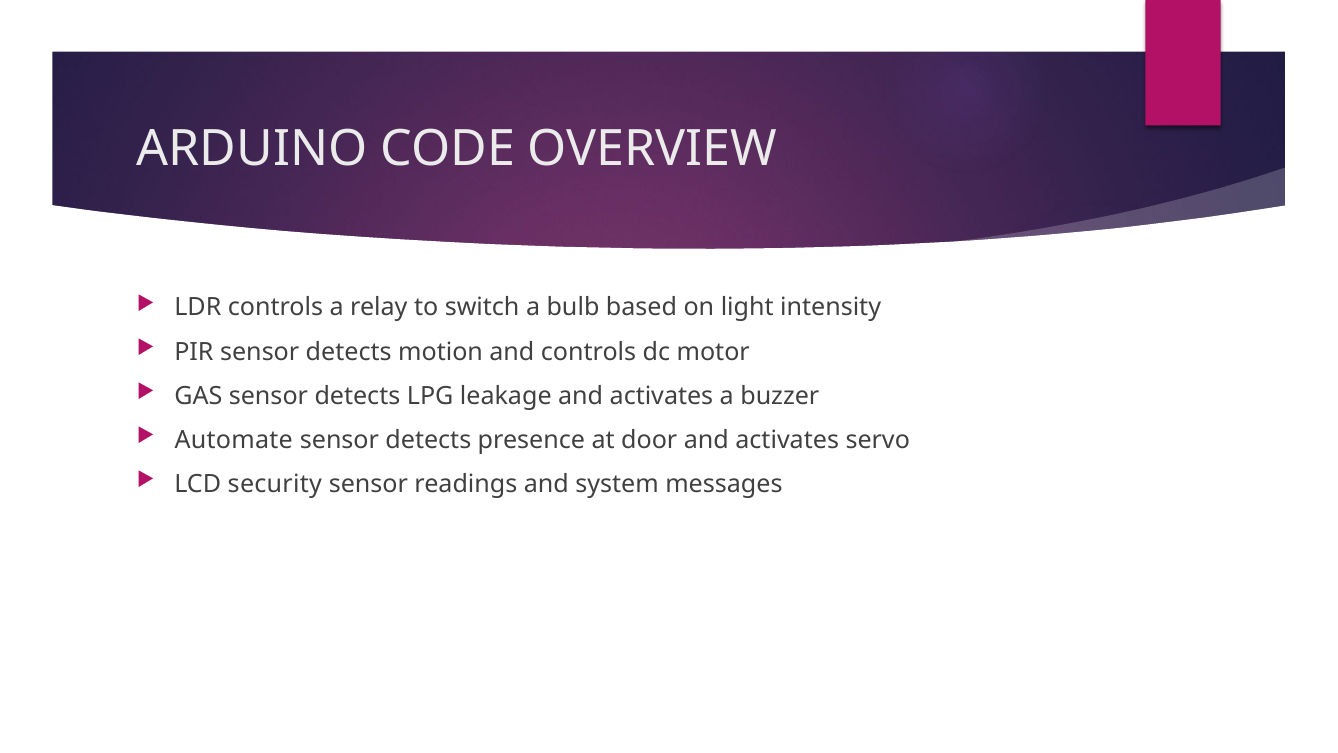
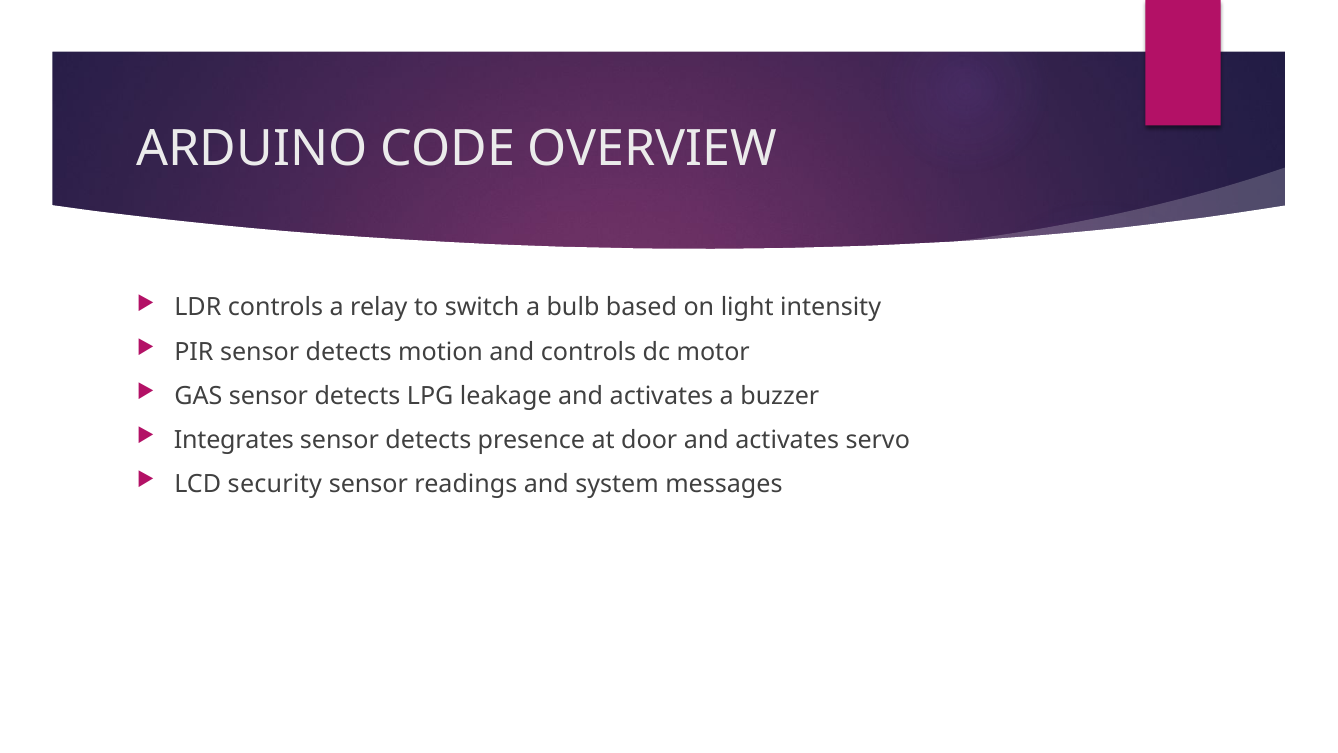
Automate: Automate -> Integrates (234, 440)
